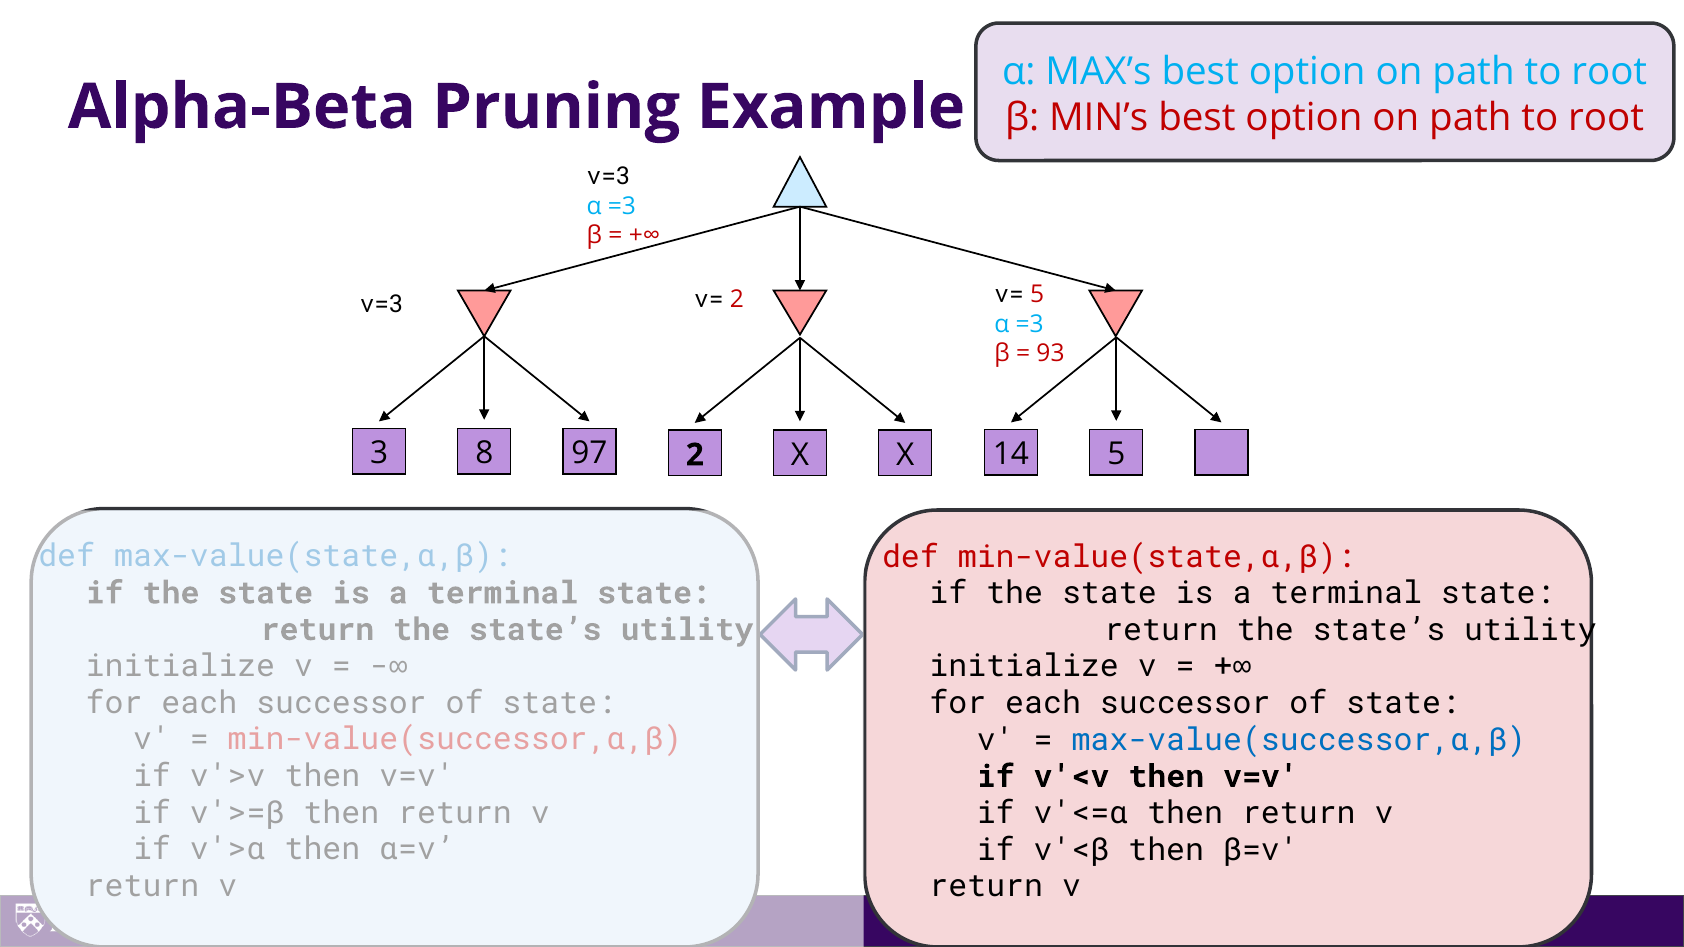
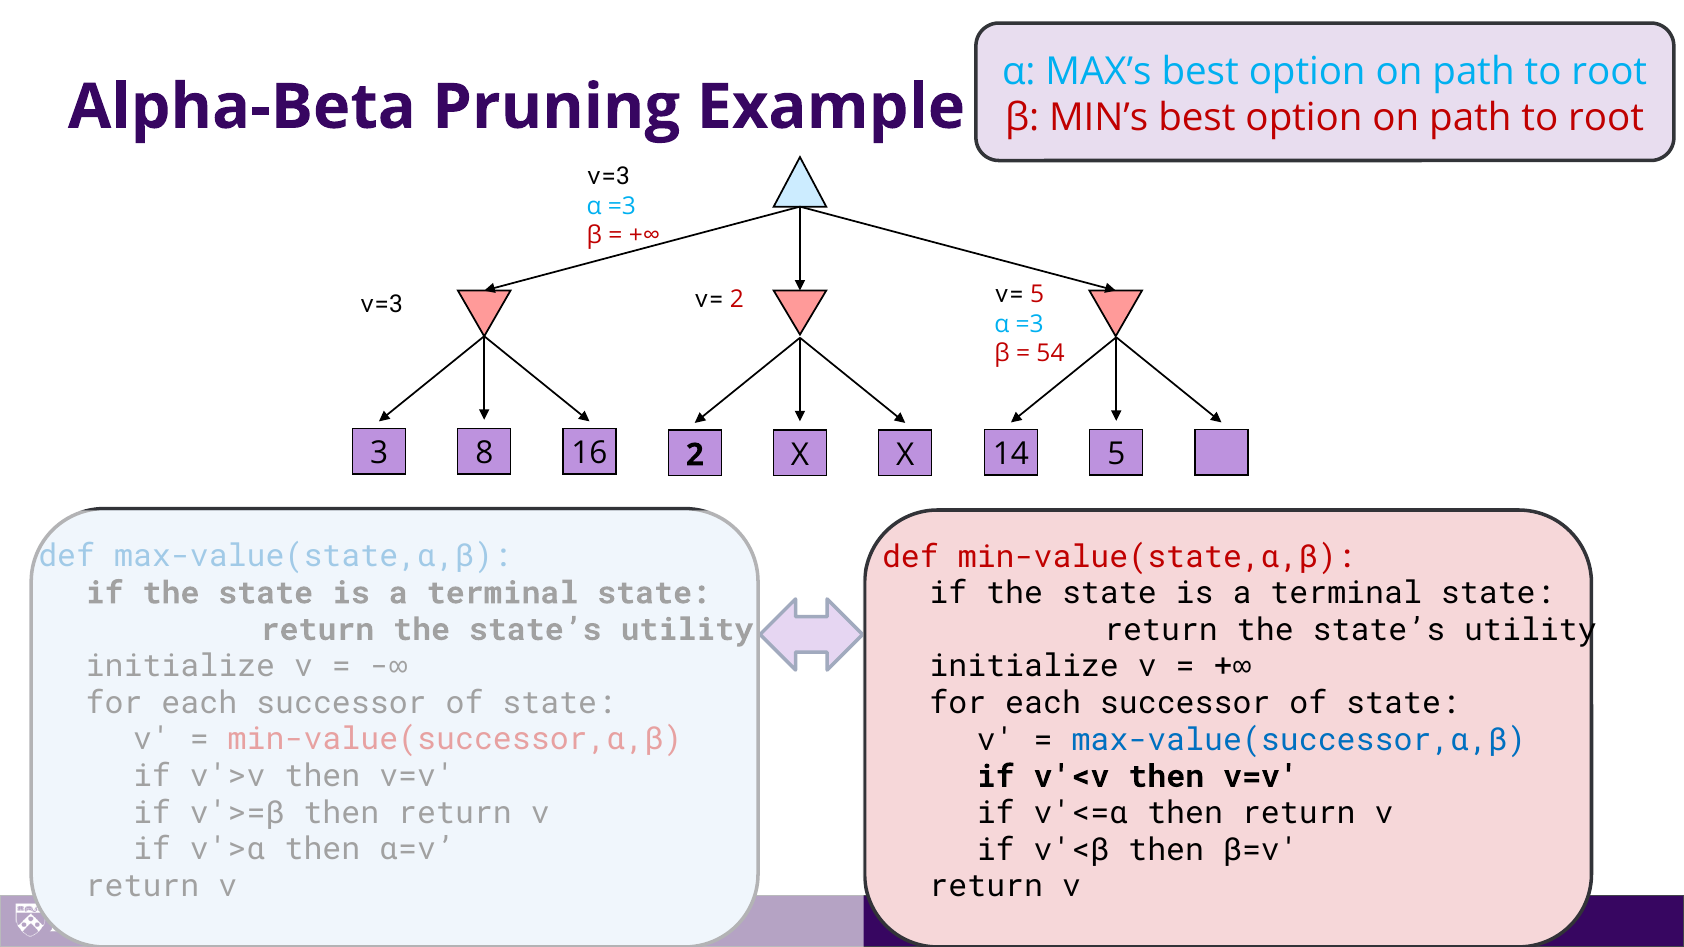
93: 93 -> 54 (1050, 354)
97: 97 -> 16 (589, 453)
